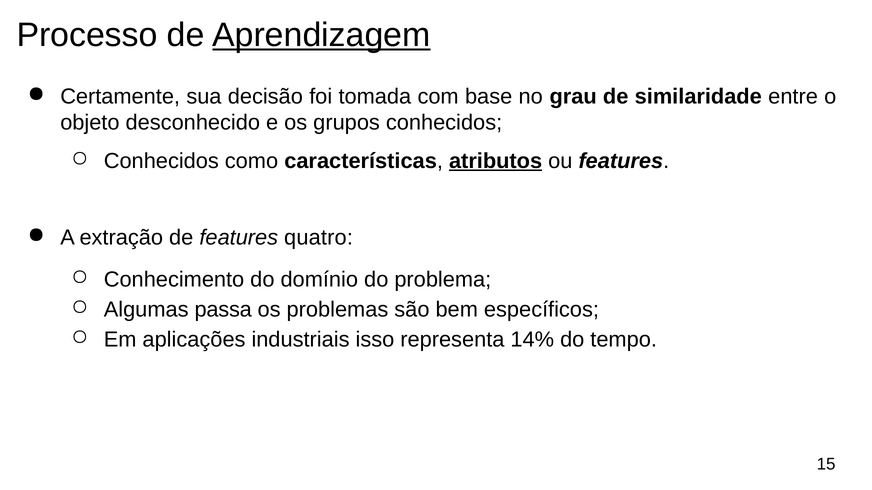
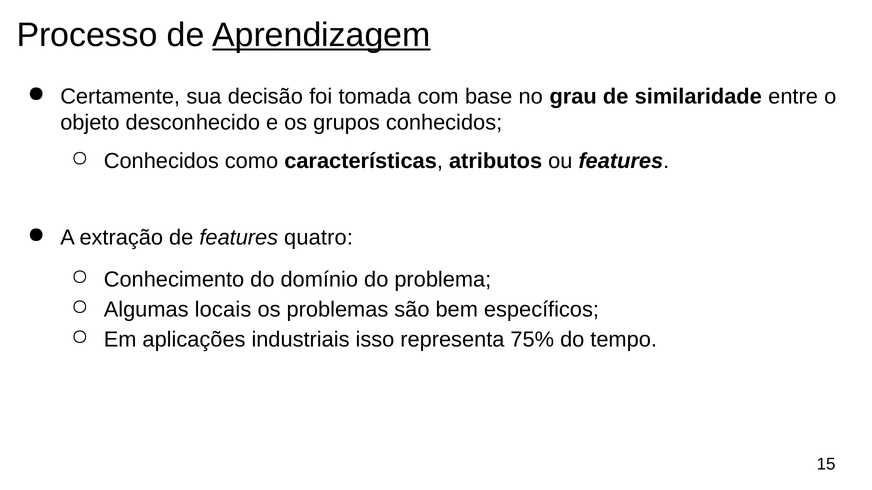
atributos underline: present -> none (496, 161)
passa: passa -> locais (223, 310)
14%: 14% -> 75% (532, 340)
